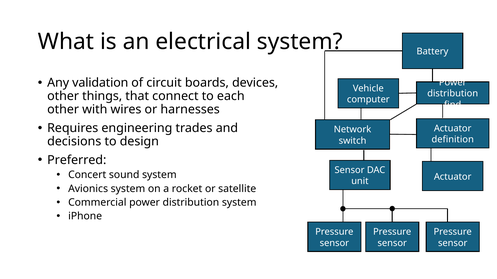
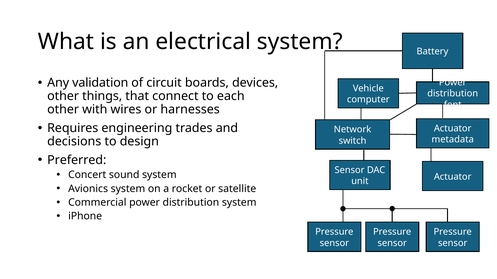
find: find -> font (453, 105)
definition: definition -> metadata (453, 140)
